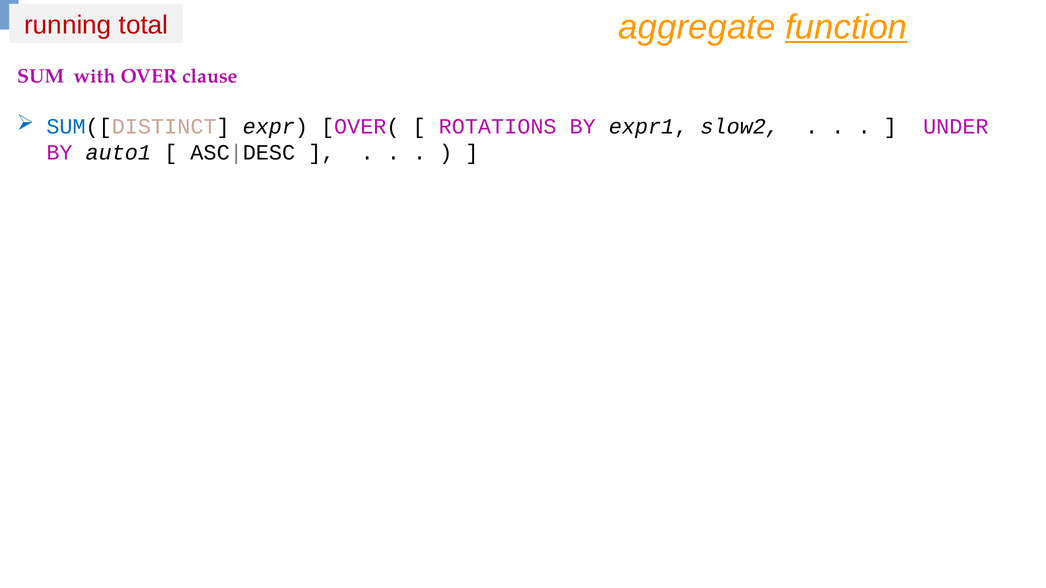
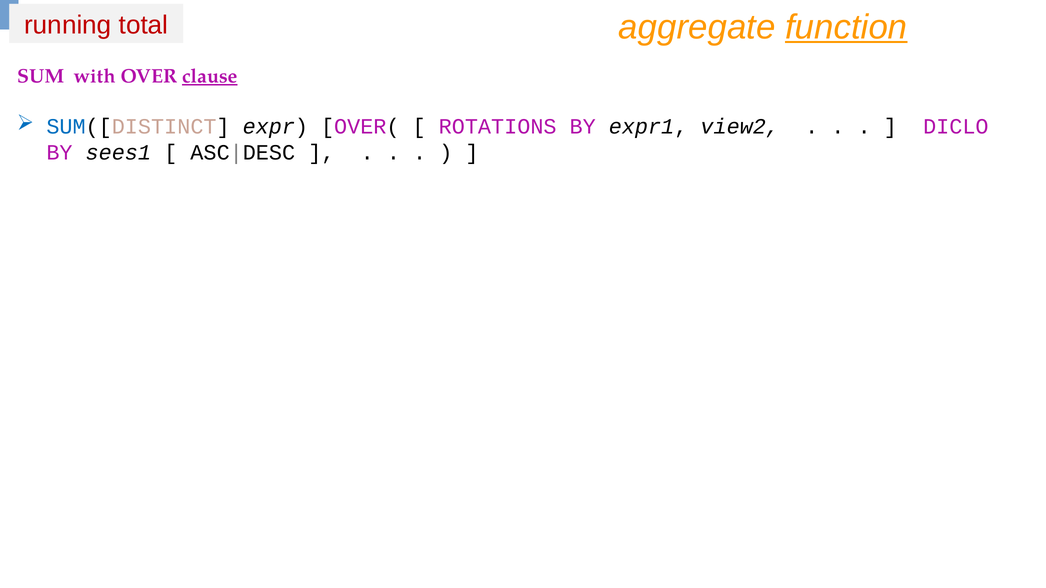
clause underline: none -> present (210, 76)
slow2: slow2 -> view2 (740, 127)
UNDER: UNDER -> DICLO (956, 127)
auto1: auto1 -> sees1 (118, 153)
